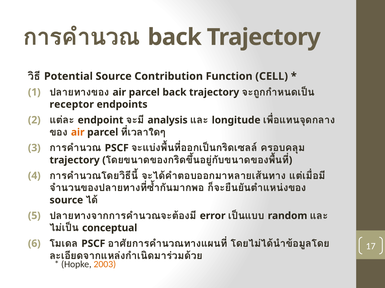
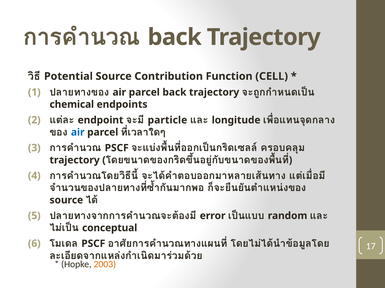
receptor: receptor -> chemical (72, 105)
analysis: analysis -> particle (167, 120)
air colour: orange -> blue (78, 133)
